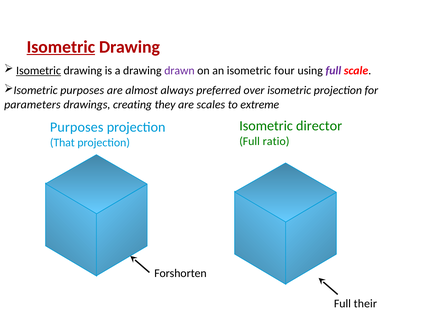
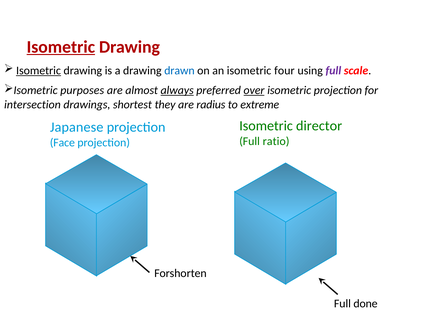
drawn colour: purple -> blue (179, 71)
always underline: none -> present (177, 90)
over underline: none -> present (254, 90)
parameters: parameters -> intersection (32, 105)
creating: creating -> shortest (132, 105)
scales: scales -> radius (211, 105)
Purposes: Purposes -> Japanese (77, 127)
That: That -> Face (62, 143)
their: their -> done (365, 303)
